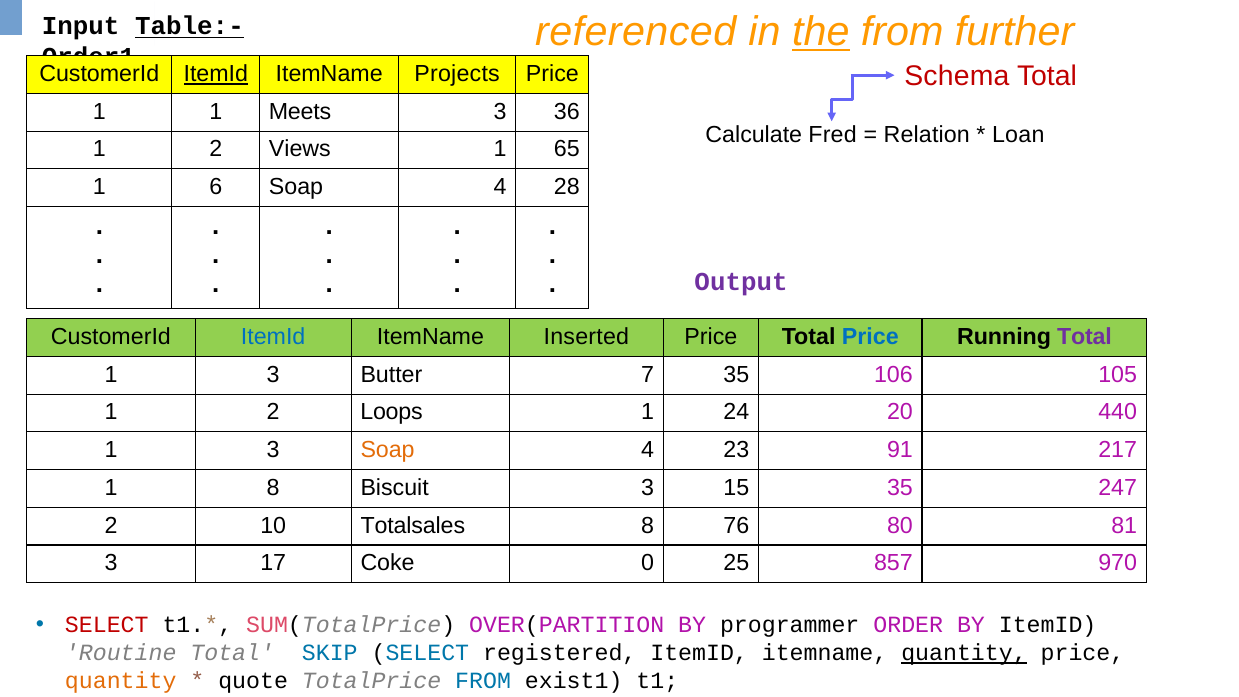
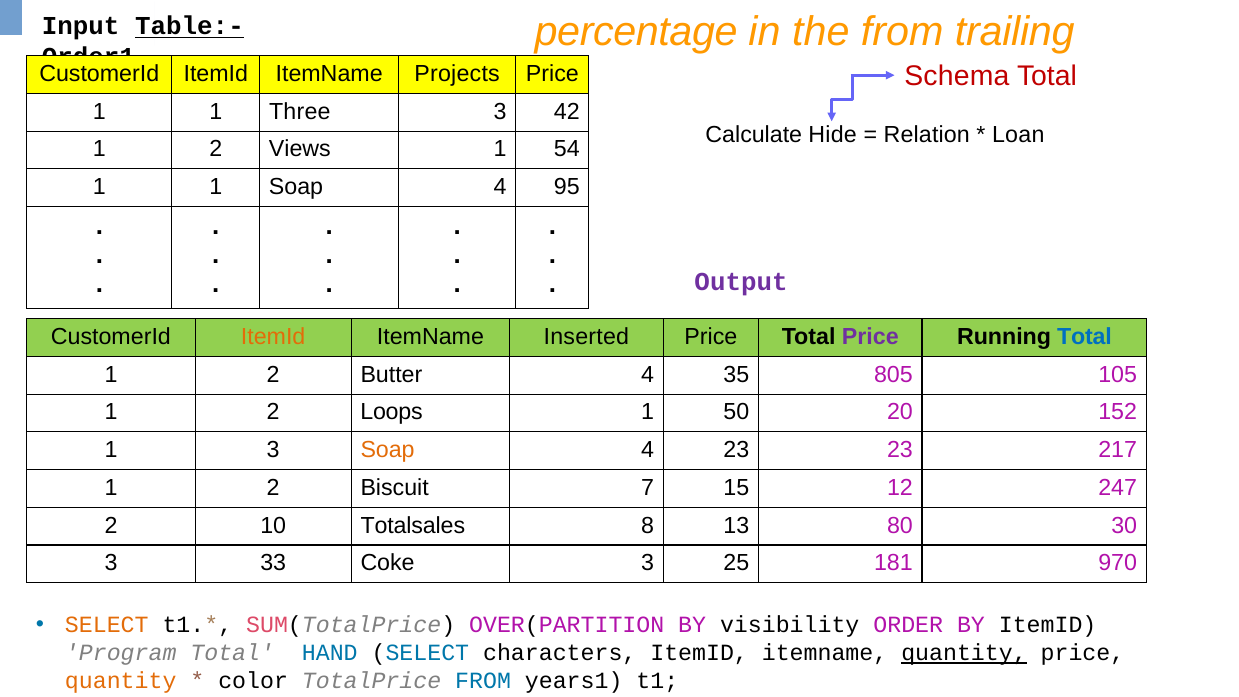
referenced: referenced -> percentage (636, 32)
the underline: present -> none (821, 32)
further: further -> trailing (1015, 32)
ItemId underline: present -> none (216, 74)
Meets: Meets -> Three (300, 111)
36: 36 -> 42 (567, 111)
Fred: Fred -> Hide (833, 134)
65: 65 -> 54 (567, 149)
6: 6 -> 1 (216, 187)
28: 28 -> 95 (567, 187)
ItemId colour: blue -> orange (273, 337)
Price colour: blue -> purple (870, 337)
Total colour: purple -> blue (1084, 337)
3: 3 -> 2 (273, 375)
Butter 7: 7 -> 4 (648, 375)
106: 106 -> 805 (893, 375)
24: 24 -> 50 (736, 412)
440: 440 -> 152 (1118, 412)
23 91: 91 -> 23 (900, 450)
8: 8 -> 2 (273, 488)
Biscuit 3: 3 -> 7 (648, 488)
15 35: 35 -> 12 (900, 488)
76: 76 -> 13 (736, 525)
81: 81 -> 30 (1124, 525)
17: 17 -> 33 (273, 563)
Coke 0: 0 -> 3 (648, 563)
857: 857 -> 181 (893, 563)
SELECT colour: red -> orange (107, 625)
programmer: programmer -> visibility (790, 625)
Routine: Routine -> Program (121, 653)
SKIP: SKIP -> HAND (330, 653)
registered: registered -> characters (560, 653)
quote: quote -> color (253, 681)
exist1: exist1 -> years1 (574, 681)
